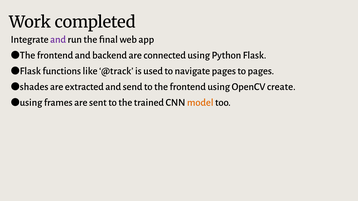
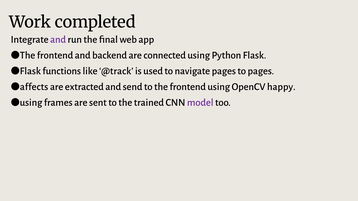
shades: shades -> affects (34, 87)
create: create -> happy (281, 87)
model colour: orange -> purple (200, 103)
